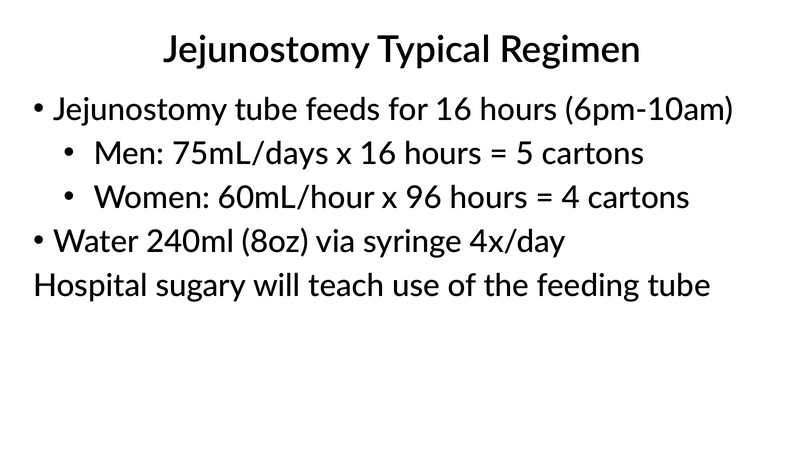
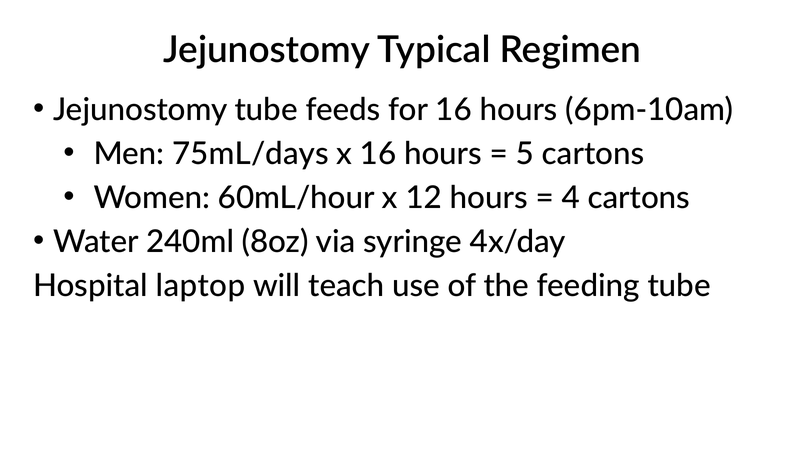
96: 96 -> 12 (424, 198)
sugary: sugary -> laptop (201, 286)
